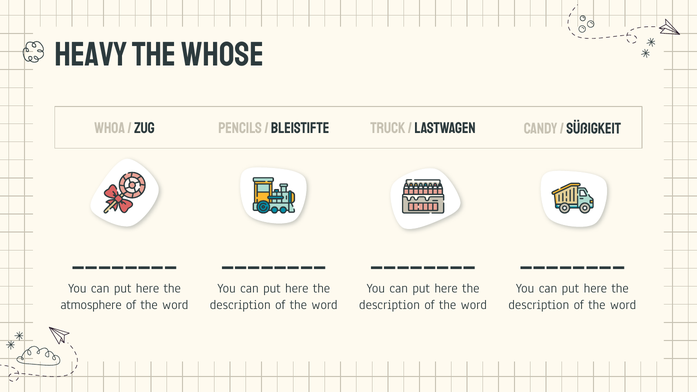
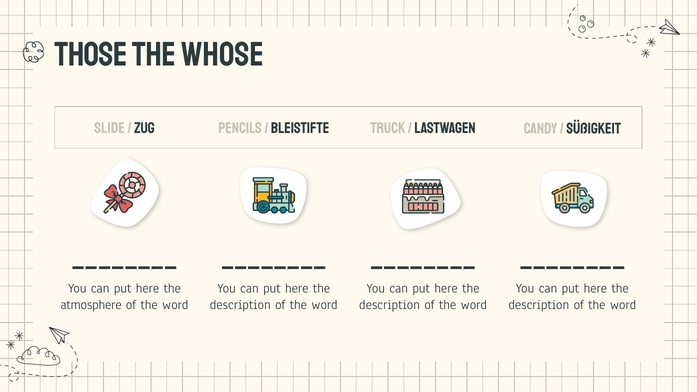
HEAVY: HEAVY -> THOSE (91, 55)
Whoa: Whoa -> Slide (110, 128)
